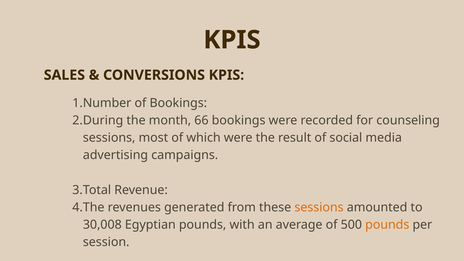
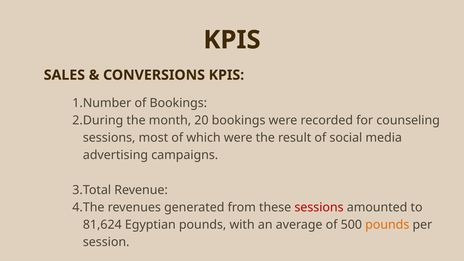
66: 66 -> 20 (201, 120)
sessions colour: orange -> red (319, 207)
30,008: 30,008 -> 81,624 (102, 225)
